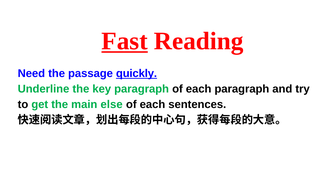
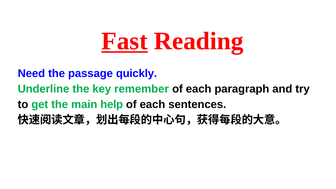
quickly underline: present -> none (137, 74)
key paragraph: paragraph -> remember (142, 89)
else: else -> help (112, 104)
